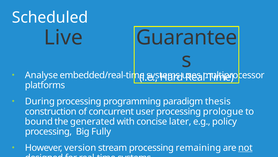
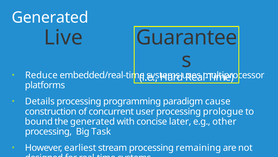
Scheduled: Scheduled -> Generated (50, 18)
Analyse: Analyse -> Reduce (41, 75)
During: During -> Details (40, 101)
thesis: thesis -> cause (218, 101)
policy: policy -> other (224, 121)
Fully: Fully -> Task (101, 131)
version: version -> earliest (80, 147)
not underline: present -> none (245, 147)
